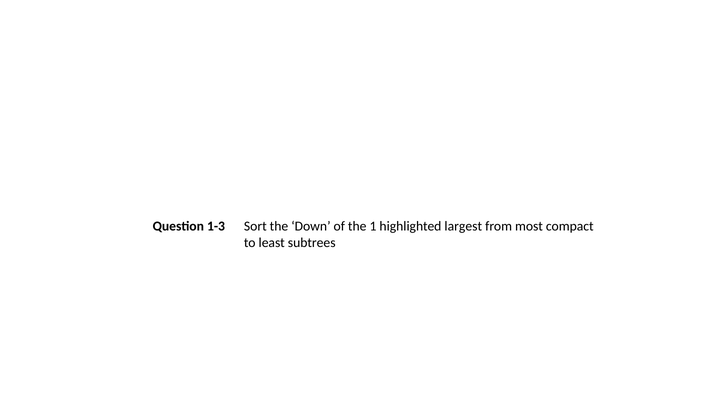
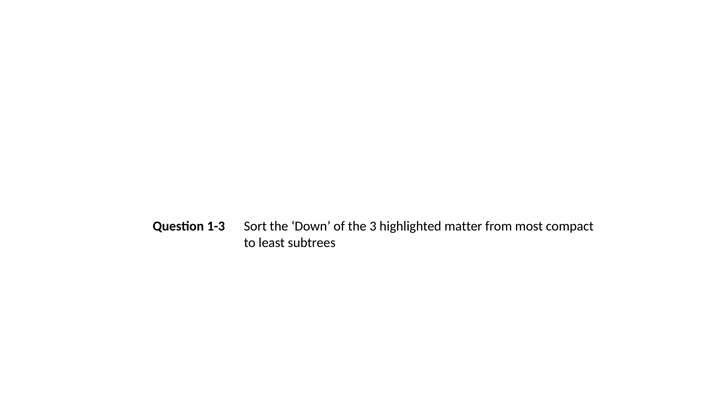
1: 1 -> 3 (373, 226)
largest: largest -> matter (463, 226)
